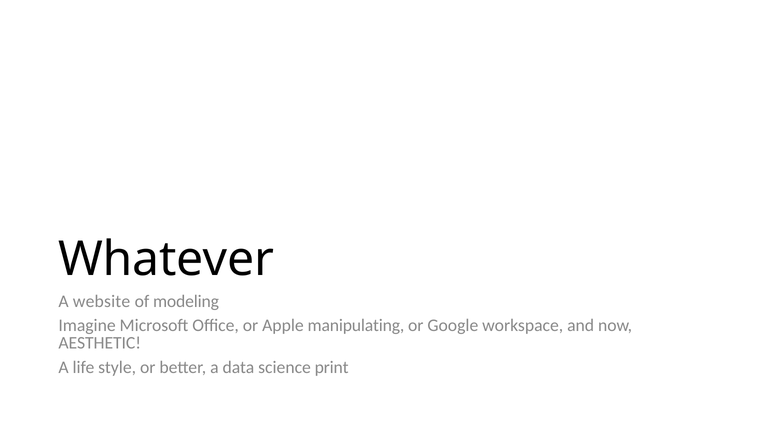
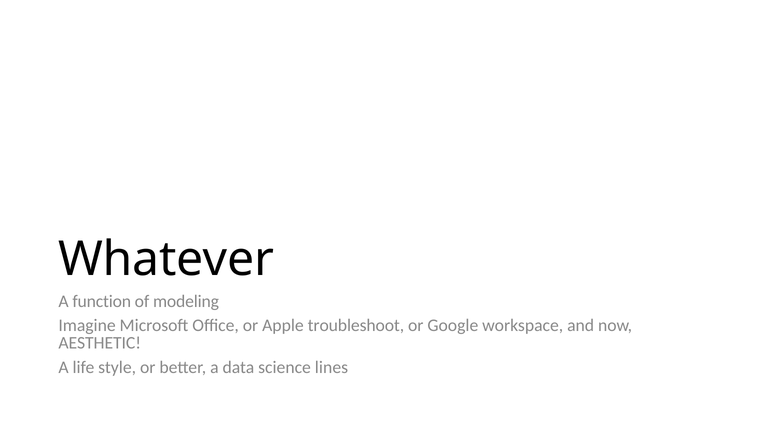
website: website -> function (102, 301)
manipulating: manipulating -> troubleshoot (356, 325)
print: print -> lines (331, 367)
